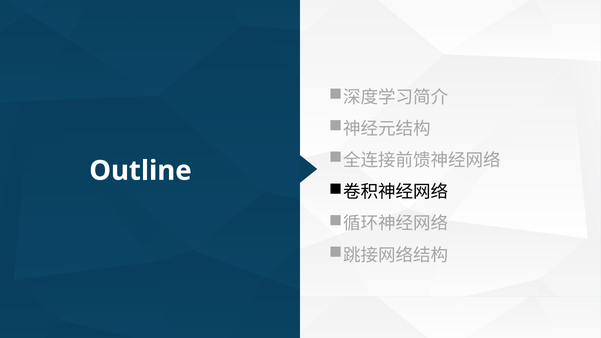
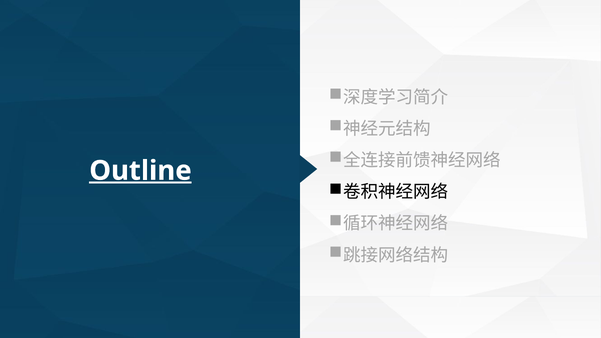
Outline underline: none -> present (140, 171)
